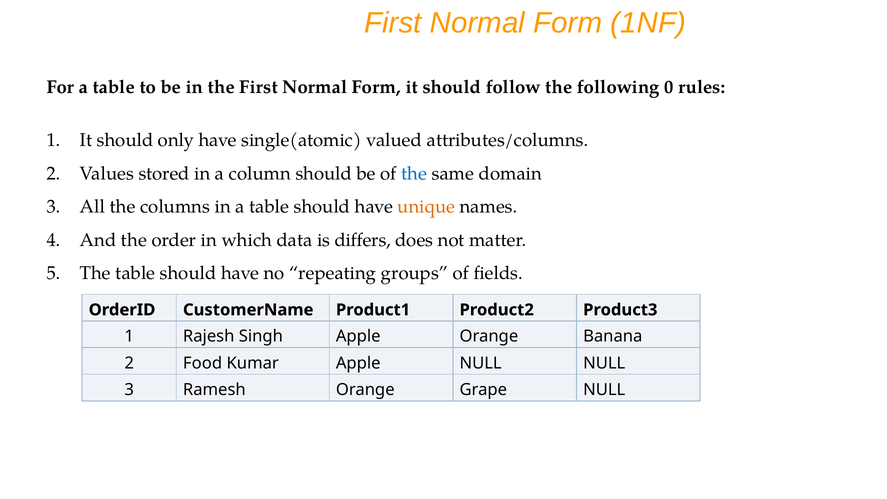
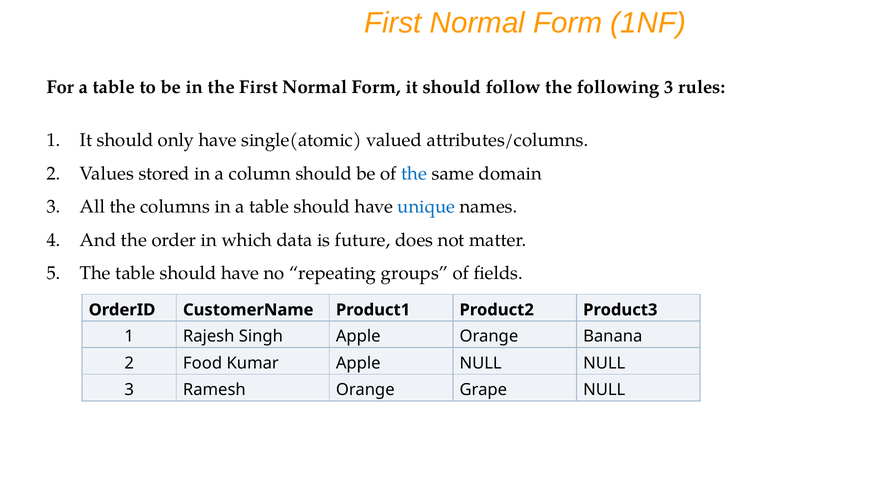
following 0: 0 -> 3 (669, 87)
unique colour: orange -> blue (426, 207)
differs: differs -> future (363, 240)
